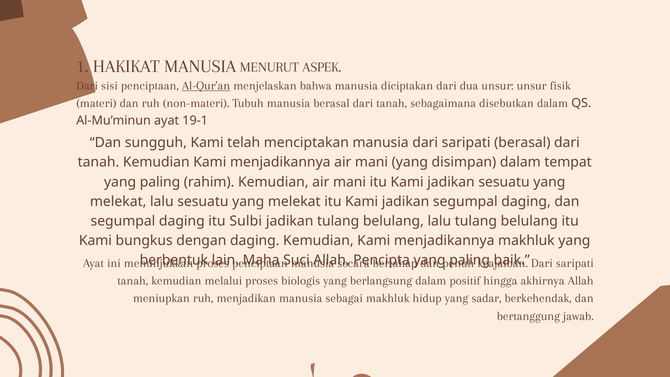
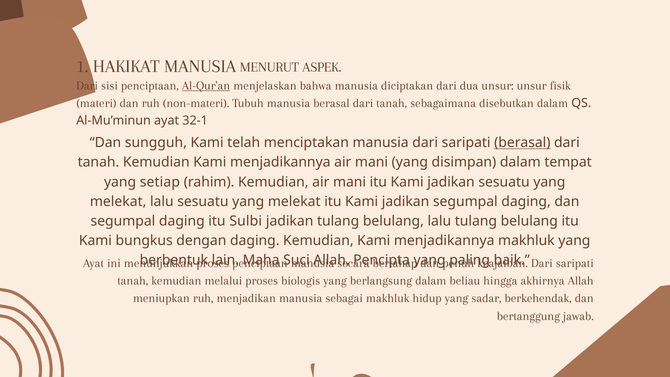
19-1: 19-1 -> 32-1 (195, 121)
berasal underline: none -> present (522, 143)
paling: paling -> setiap (160, 182)
positif: positif -> beliau (465, 281)
